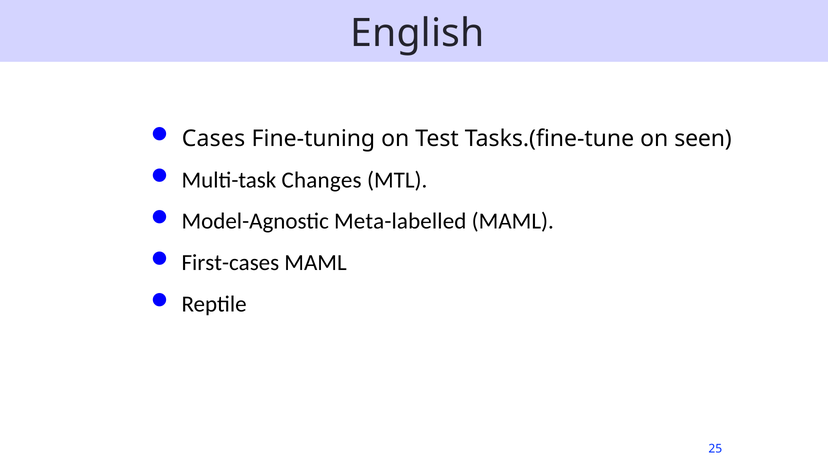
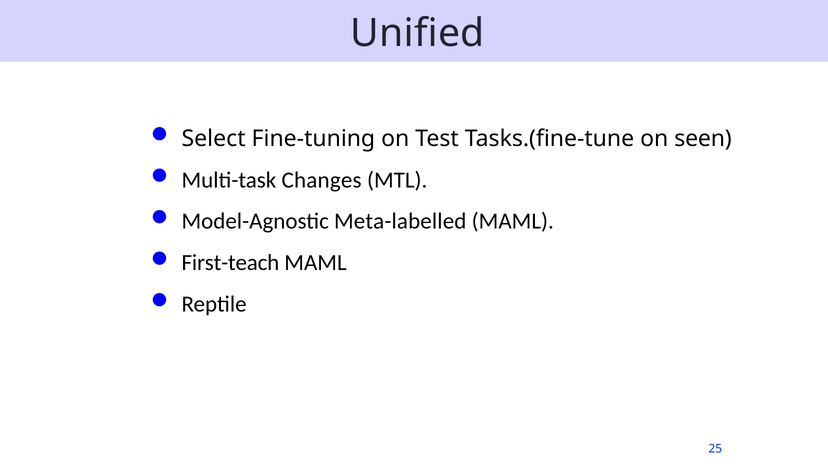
English: English -> Unified (417, 33)
Cases: Cases -> Select (214, 138)
First-cases: First-cases -> First-teach (230, 263)
